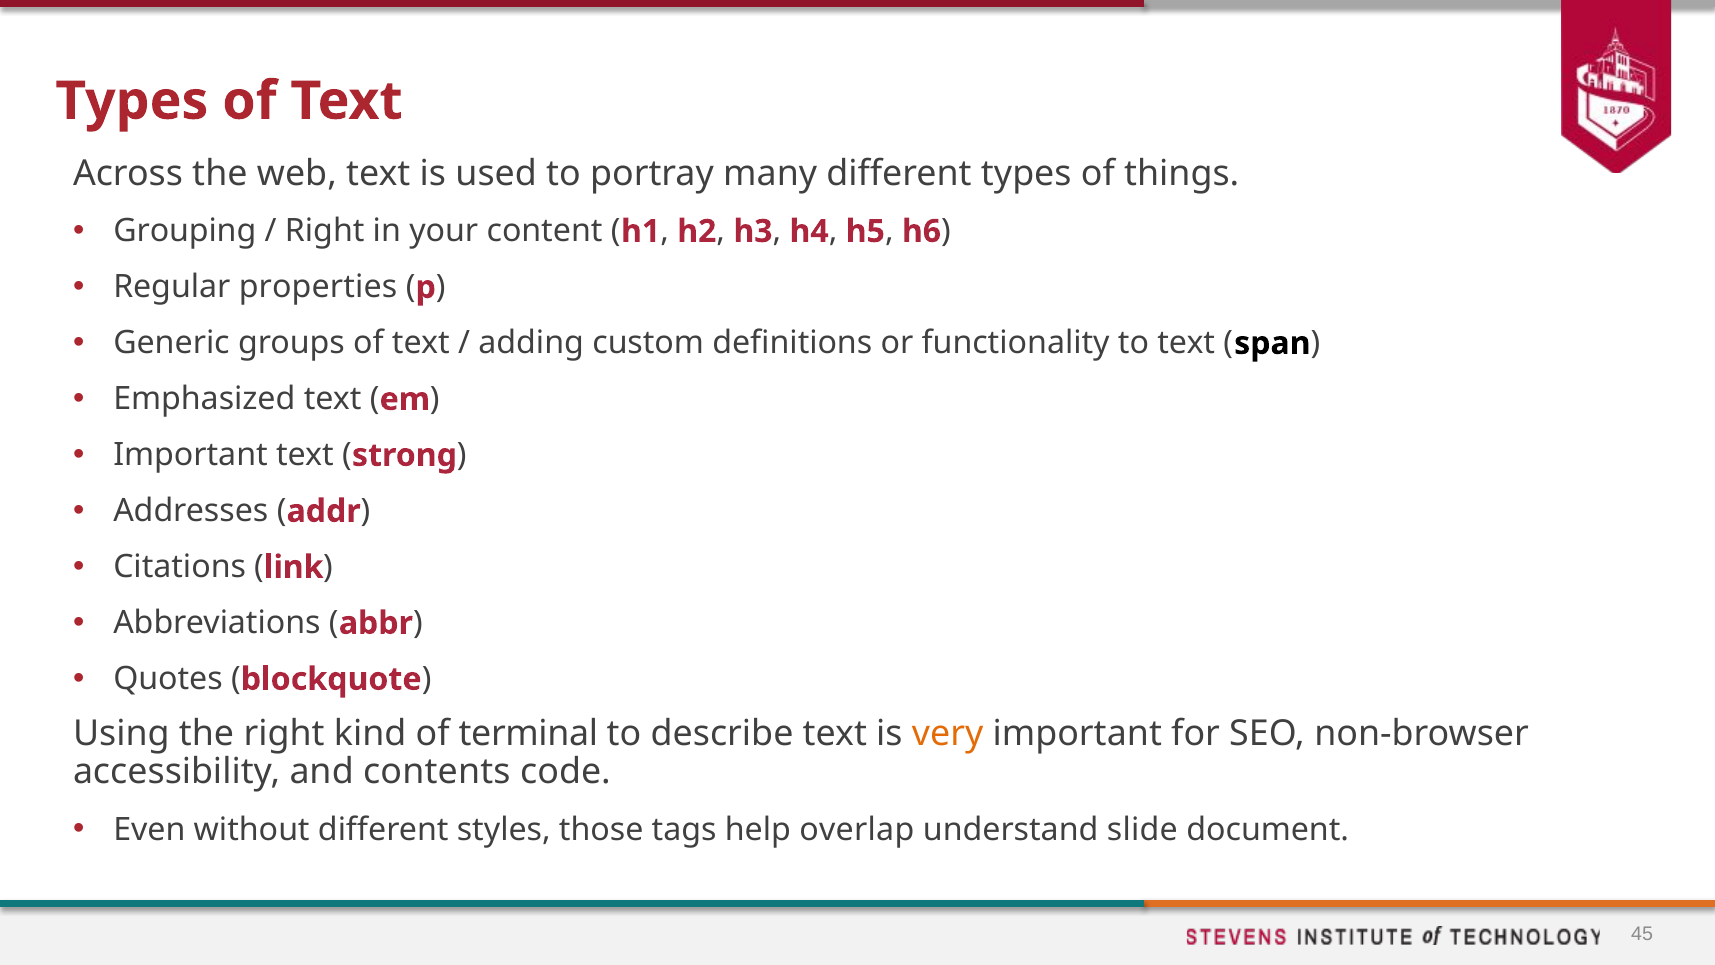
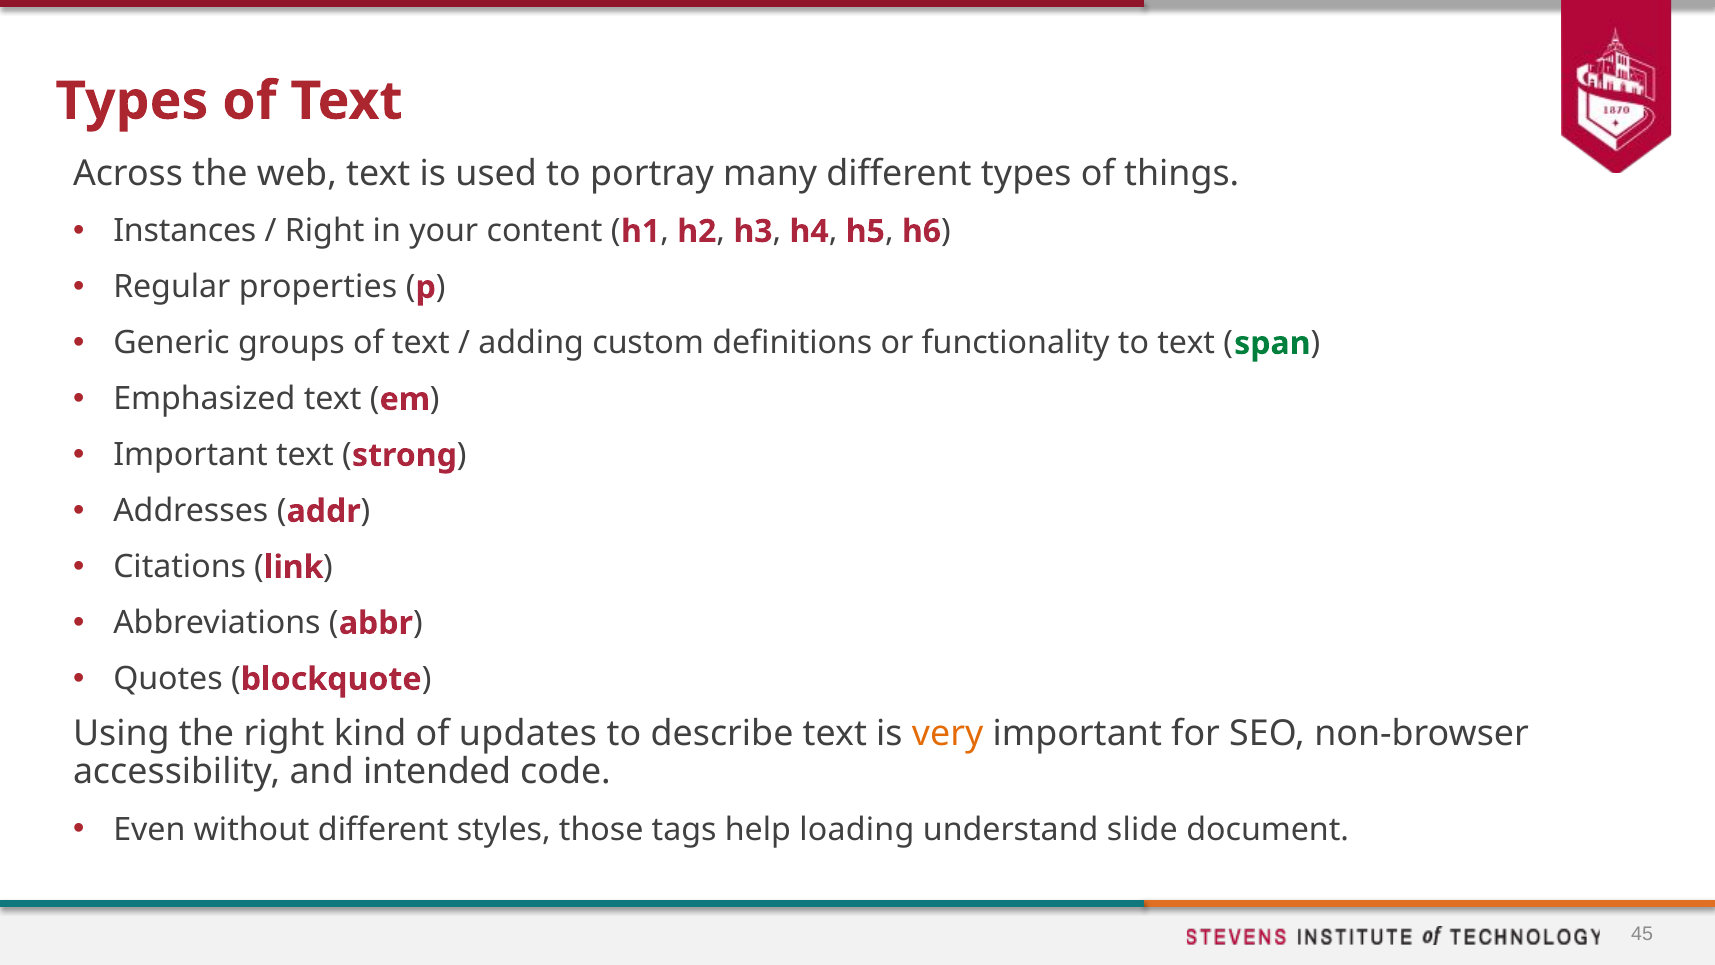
Grouping: Grouping -> Instances (185, 231)
span colour: black -> green (1272, 343)
terminal: terminal -> updates (528, 733)
contents: contents -> intended (437, 772)
overlap: overlap -> loading (857, 830)
